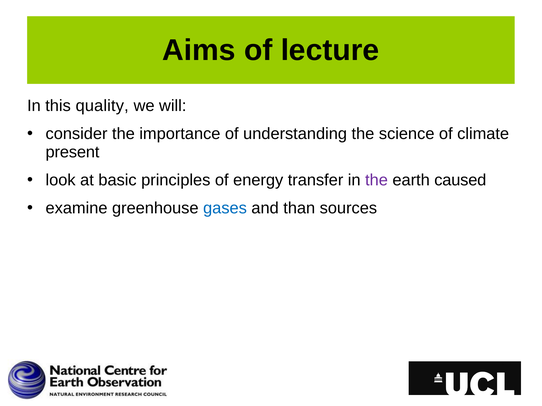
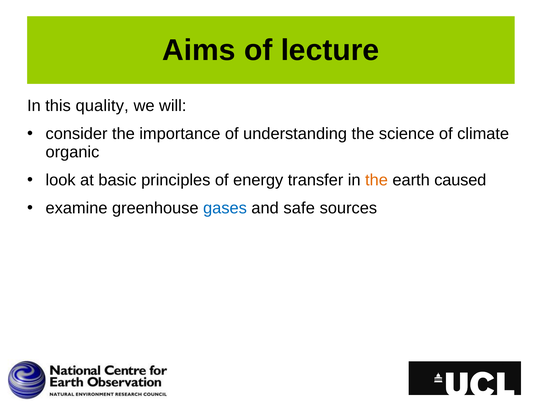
present: present -> organic (72, 152)
the colour: purple -> orange (376, 180)
than: than -> safe (299, 208)
